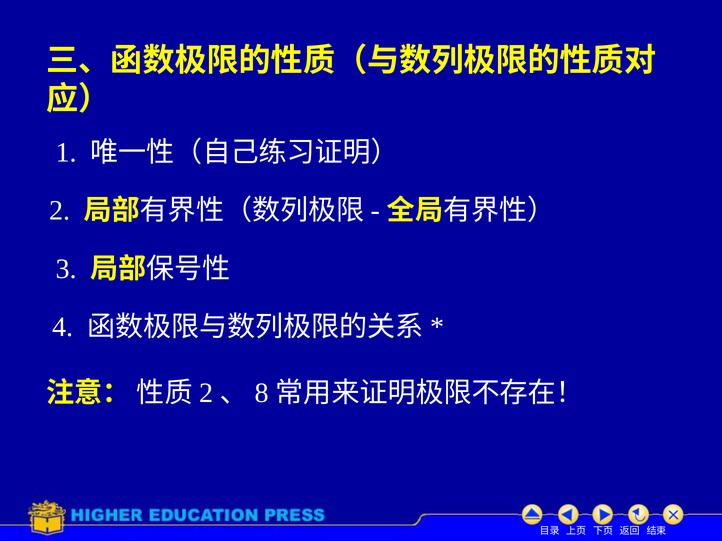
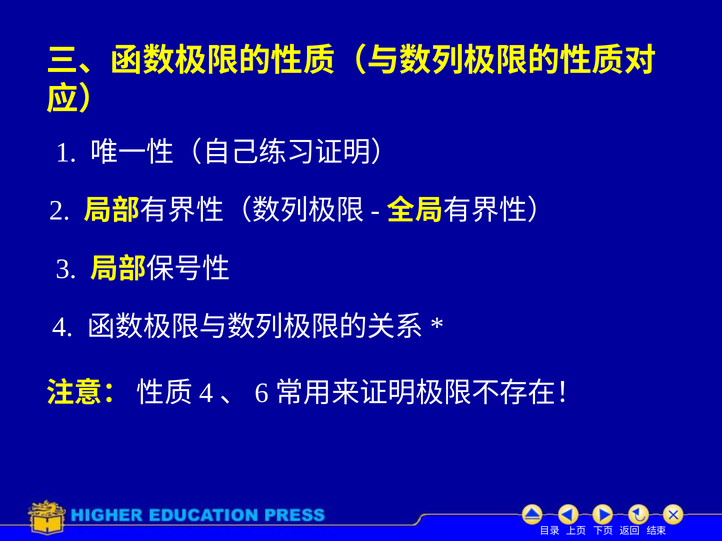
2: 2 -> 4 (206, 393)
8: 8 -> 6 (262, 393)
